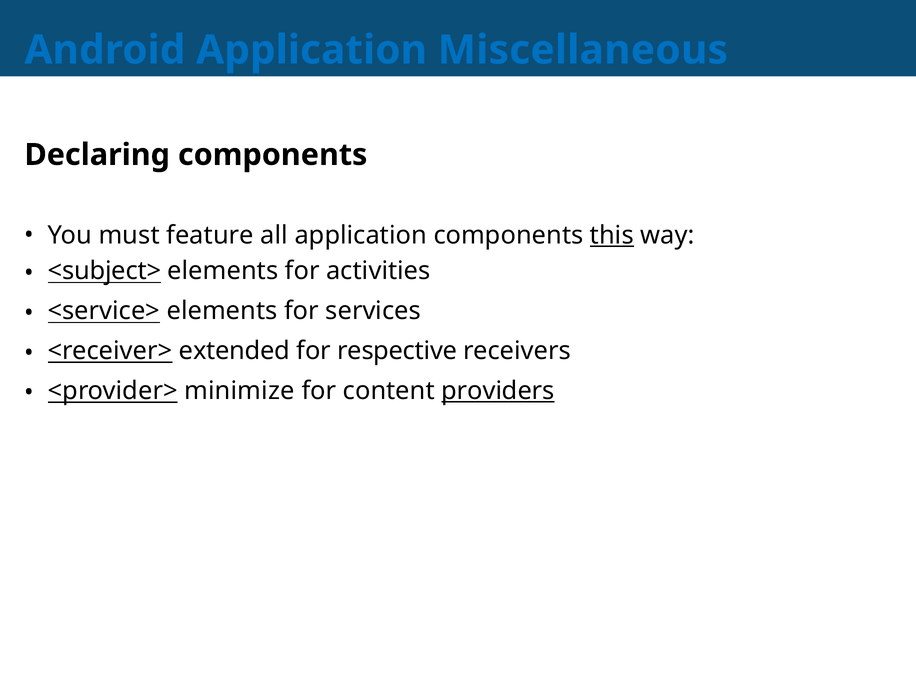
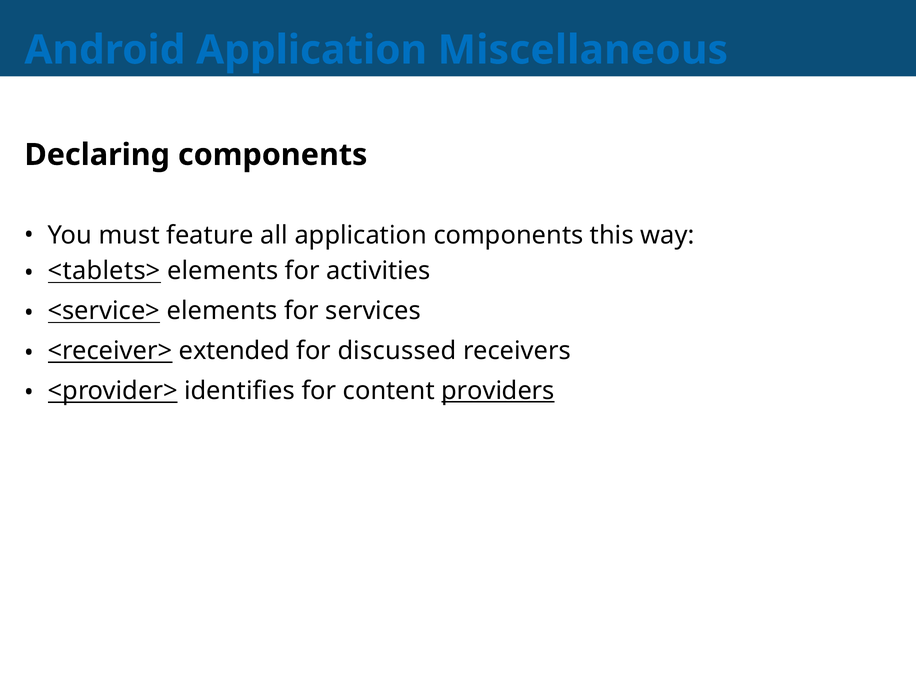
this underline: present -> none (612, 235)
<subject>: <subject> -> <tablets> (104, 271)
respective: respective -> discussed (397, 351)
minimize: minimize -> identifies (239, 391)
